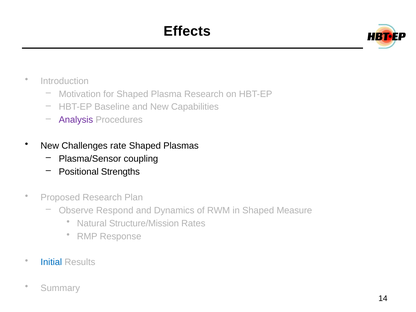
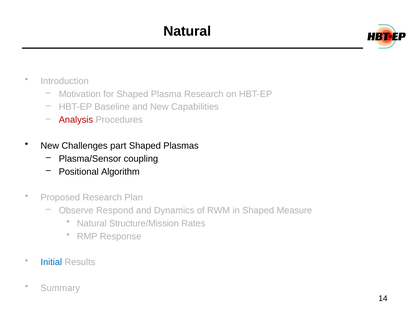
Effects: Effects -> Natural (187, 31)
Analysis colour: purple -> red (76, 120)
rate: rate -> part (118, 146)
Strengths: Strengths -> Algorithm (120, 172)
